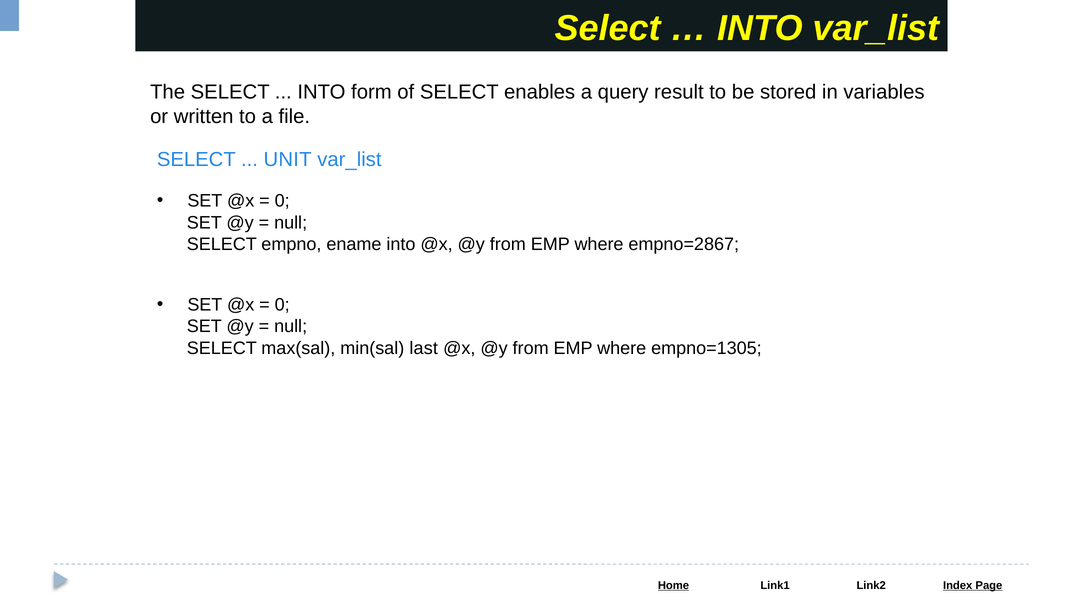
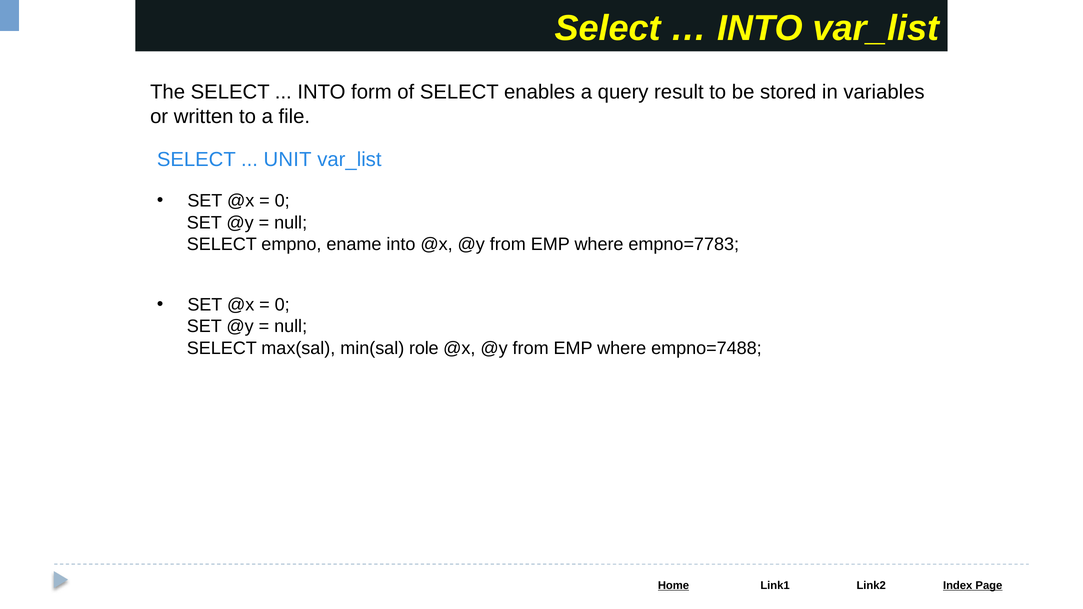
empno=2867: empno=2867 -> empno=7783 (684, 244)
last: last -> role (424, 348)
empno=1305: empno=1305 -> empno=7488 (706, 348)
